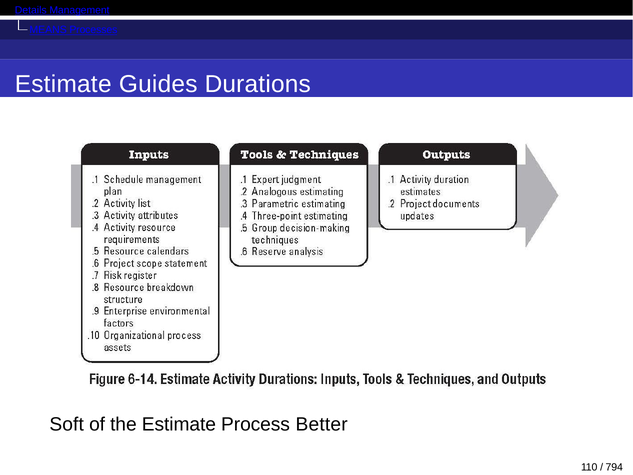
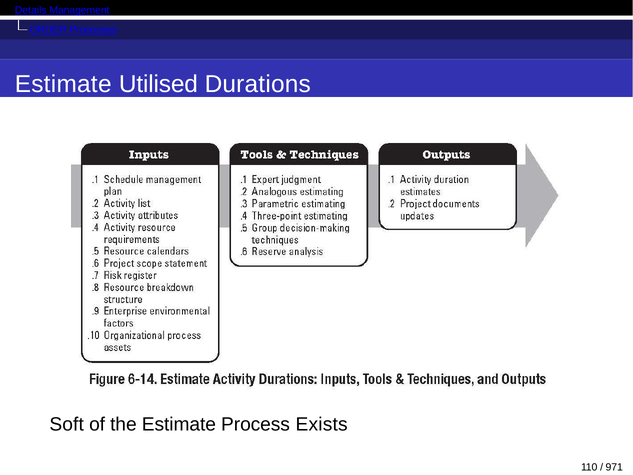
MEANS: MEANS -> ORDER (48, 30)
Guides: Guides -> Utilised (158, 84)
Better: Better -> Exists (322, 424)
794: 794 -> 971 (614, 467)
